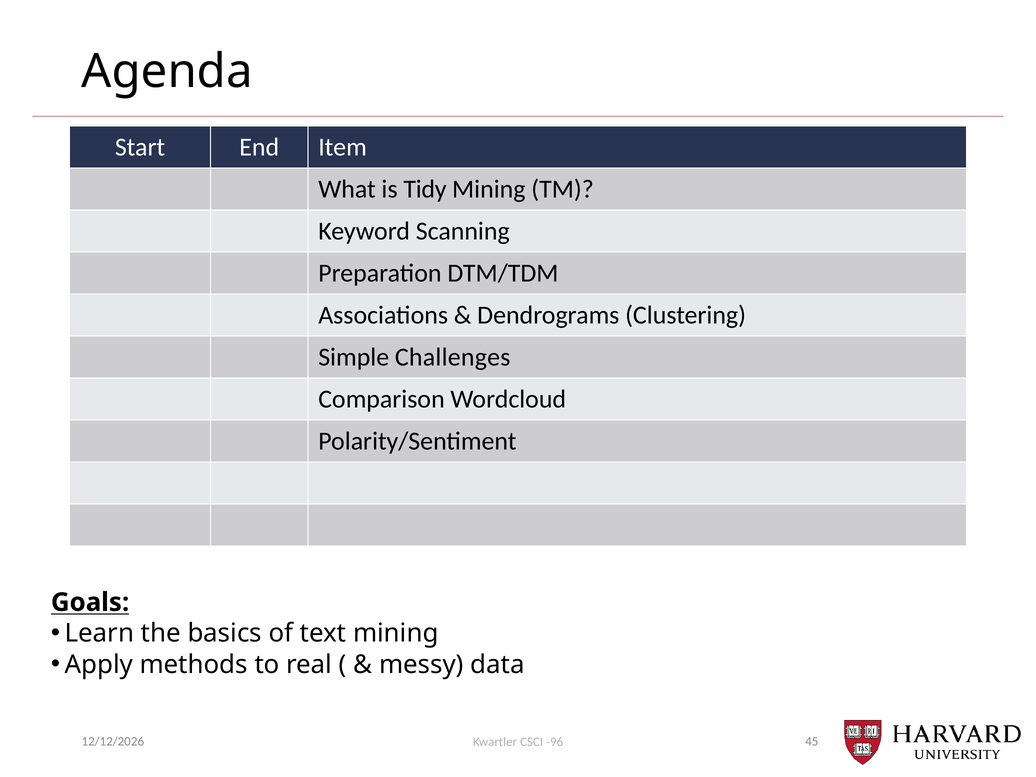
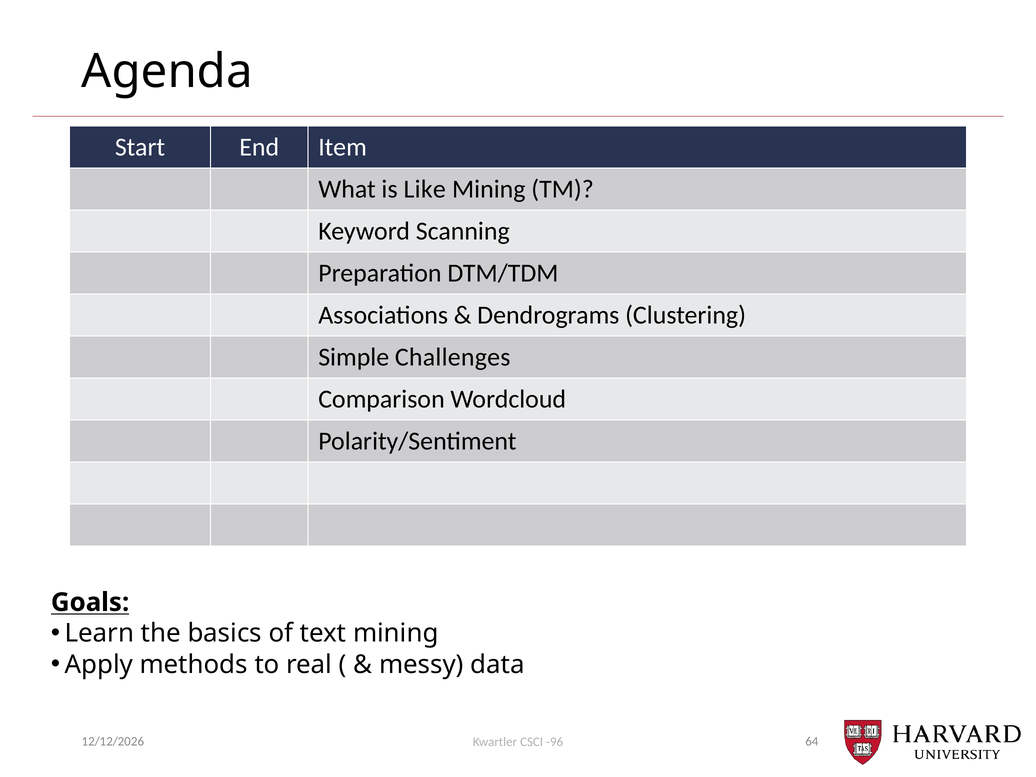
Tidy: Tidy -> Like (425, 189)
45: 45 -> 64 (812, 742)
